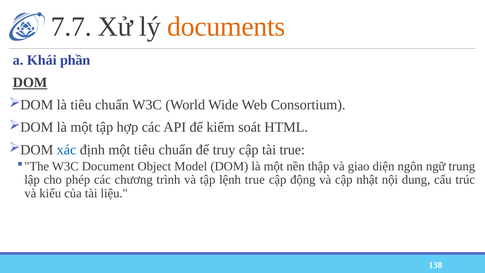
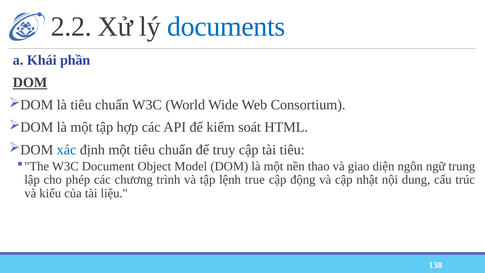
7.7: 7.7 -> 2.2 (71, 27)
documents colour: orange -> blue (226, 27)
tài true: true -> tiêu (292, 150)
thập: thập -> thao (319, 166)
